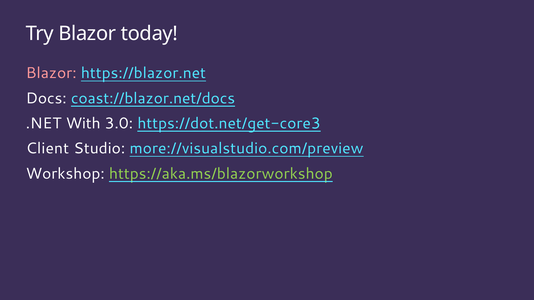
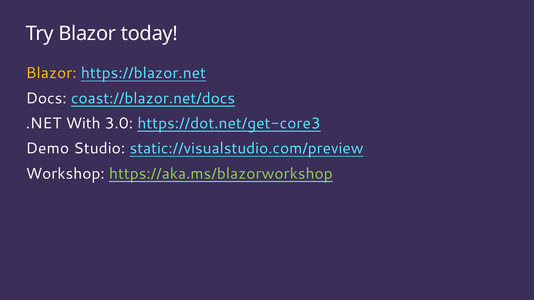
Blazor colour: pink -> yellow (51, 73)
Client: Client -> Demo (47, 149)
more://visualstudio.com/preview: more://visualstudio.com/preview -> static://visualstudio.com/preview (247, 149)
